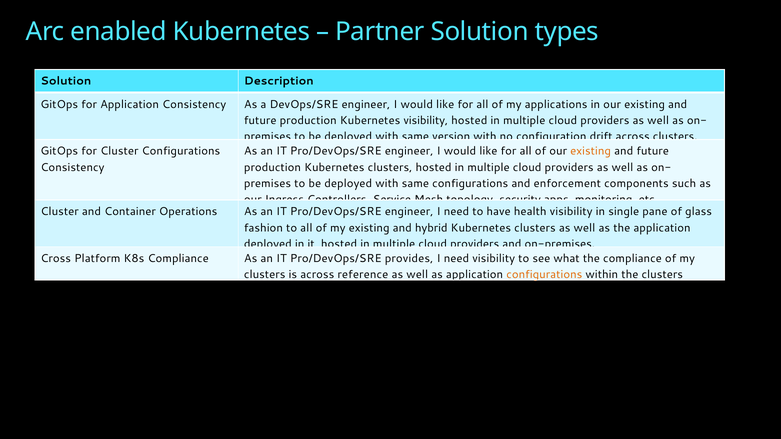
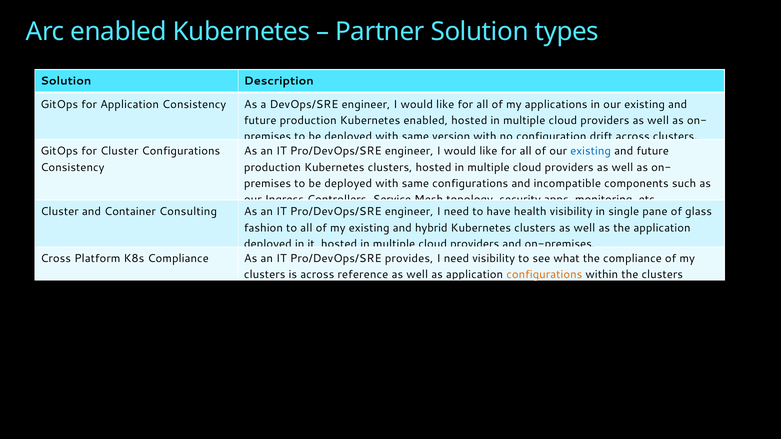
Kubernetes visibility: visibility -> enabled (426, 121)
existing colour: orange -> blue (591, 151)
enforcement: enforcement -> incompatible (567, 184)
Operations: Operations -> Consulting (188, 212)
